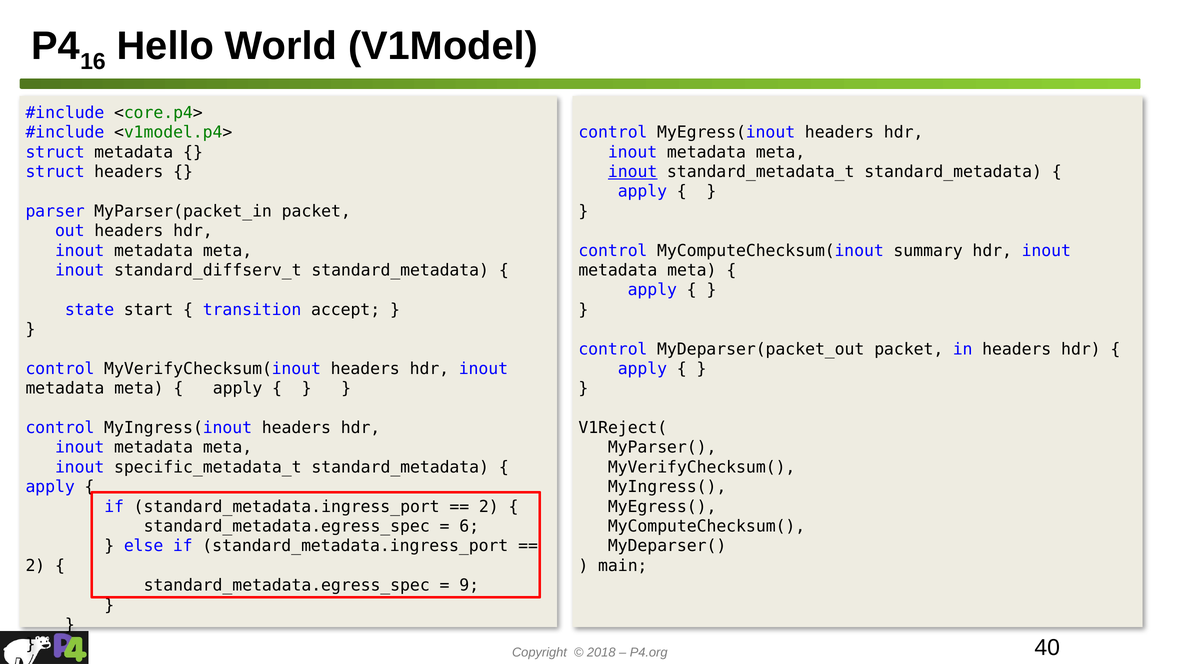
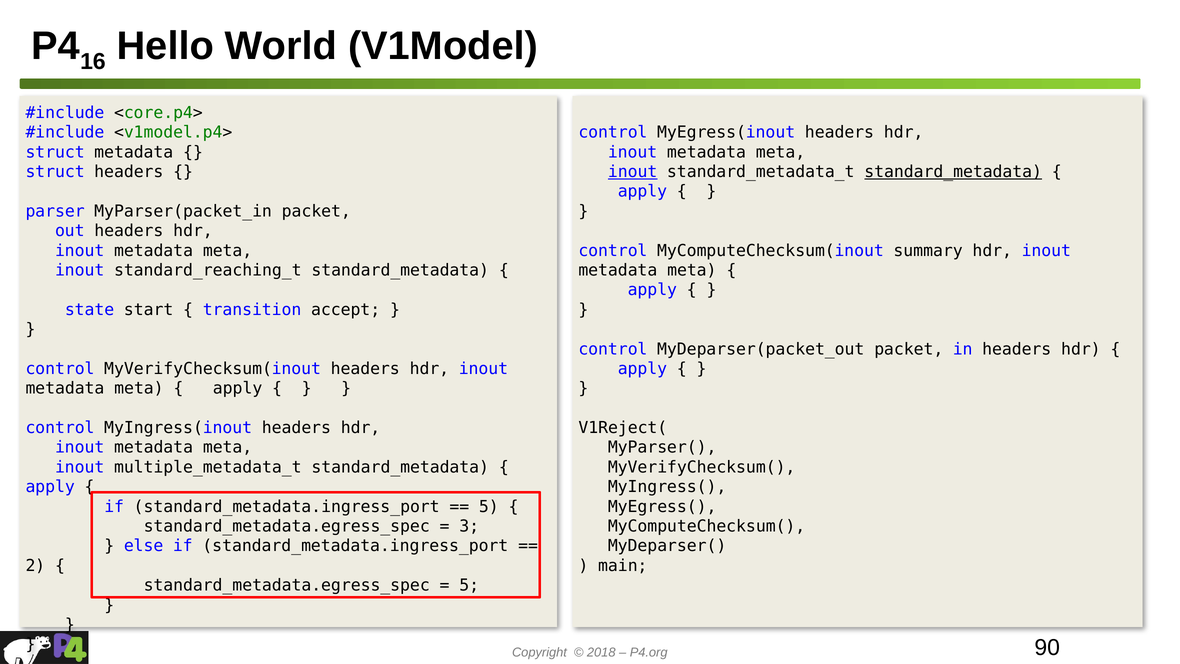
standard_metadata underline: none -> present (953, 172)
standard_diffserv_t: standard_diffserv_t -> standard_reaching_t (208, 270)
specific_metadata_t: specific_metadata_t -> multiple_metadata_t (208, 467)
2: 2 -> 5 (489, 506)
6: 6 -> 3 (469, 526)
9: 9 -> 5 (469, 585)
40: 40 -> 90 (1047, 648)
